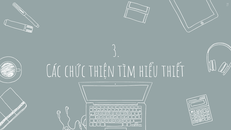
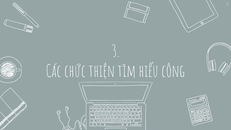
thiết: thiết -> công (173, 71)
